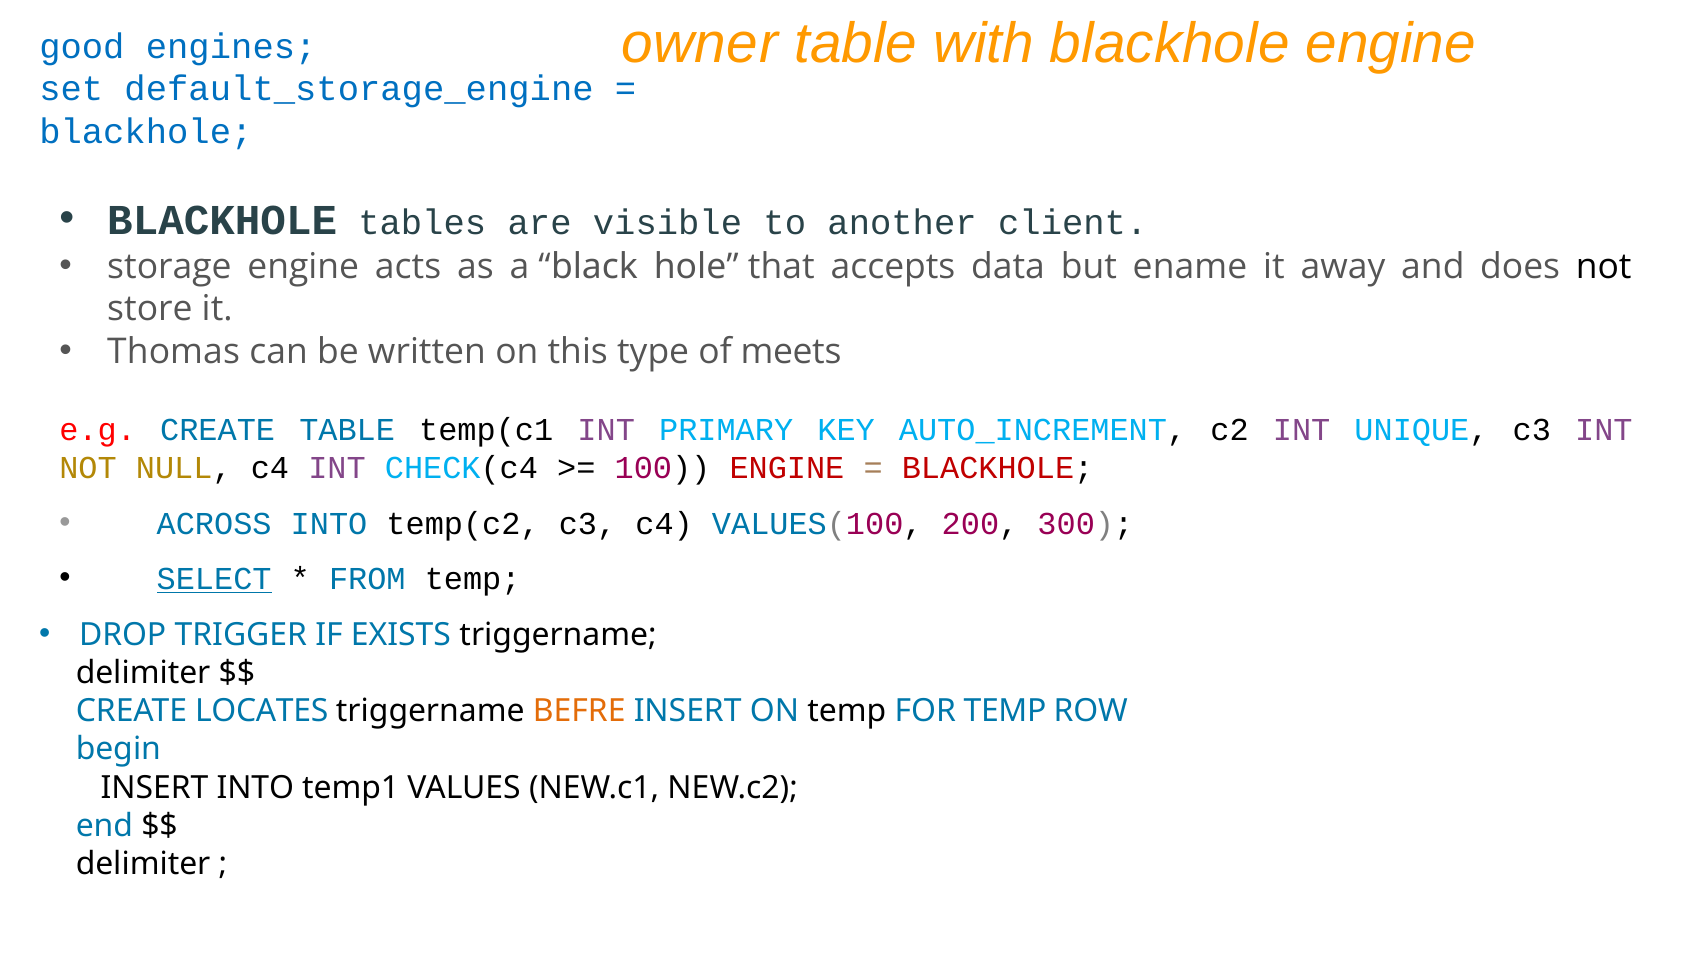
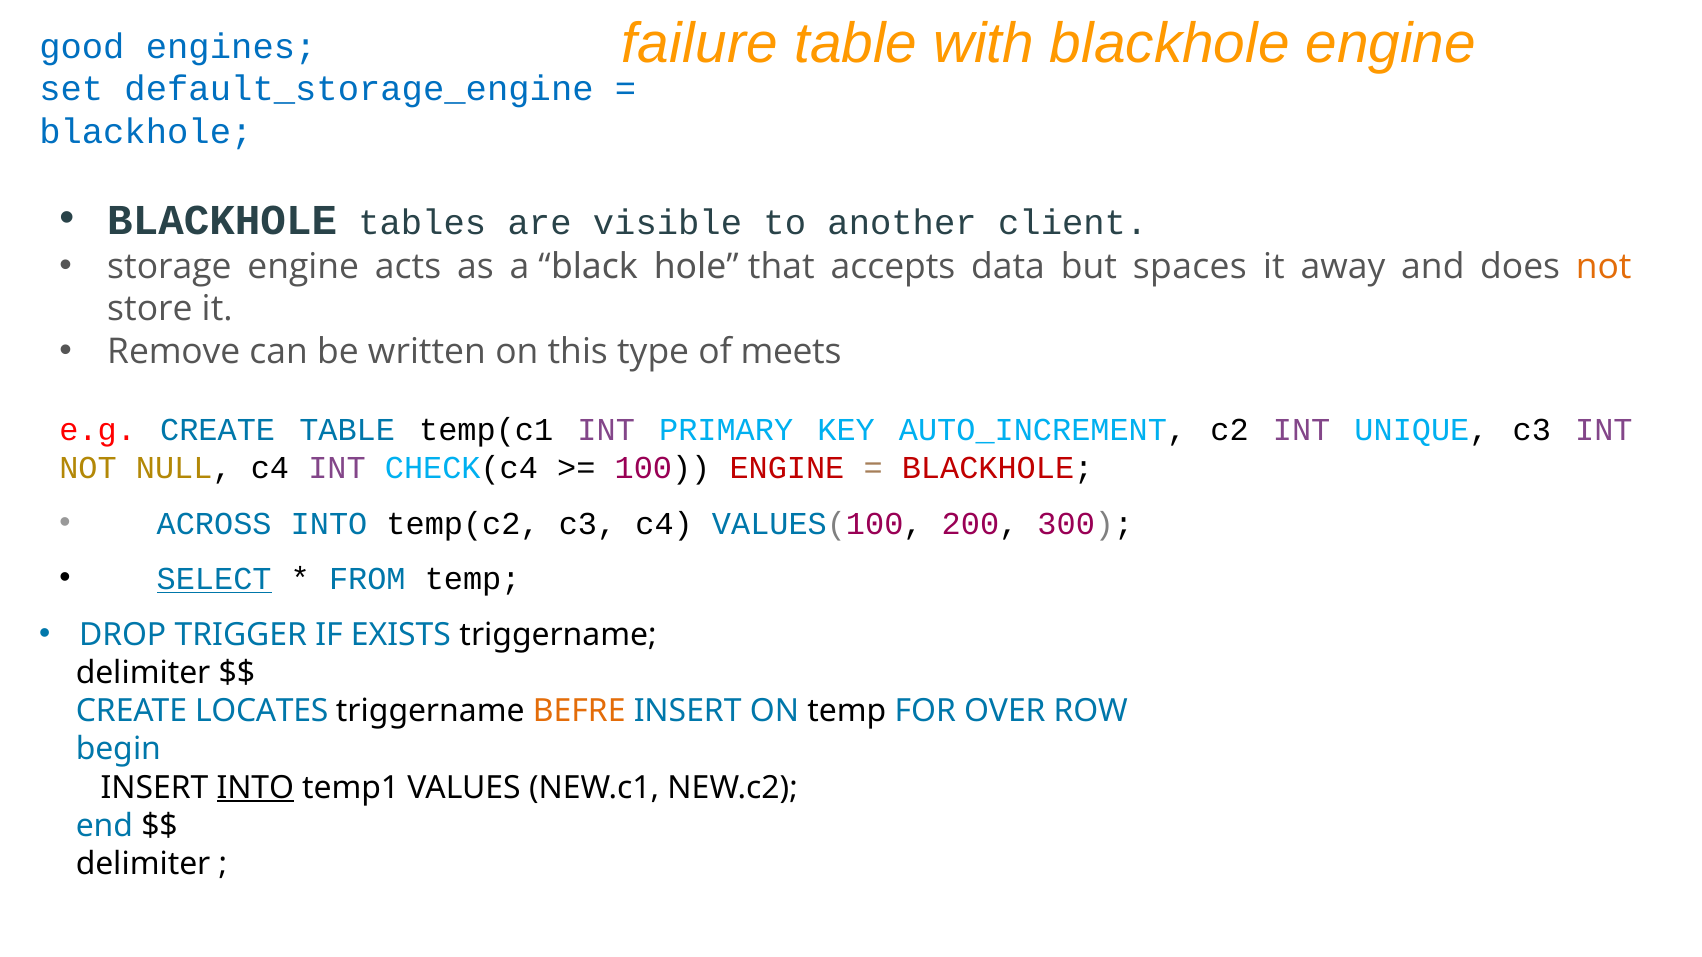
owner: owner -> failure (700, 44)
ename: ename -> spaces (1190, 267)
not colour: black -> orange (1604, 267)
Thomas: Thomas -> Remove (174, 352)
FOR TEMP: TEMP -> OVER (1005, 711)
INTO underline: none -> present (255, 788)
